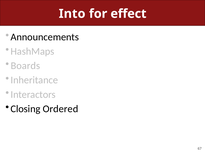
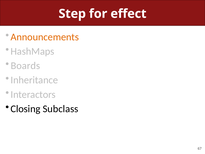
Into: Into -> Step (72, 14)
Announcements colour: black -> orange (45, 37)
Ordered: Ordered -> Subclass (60, 109)
